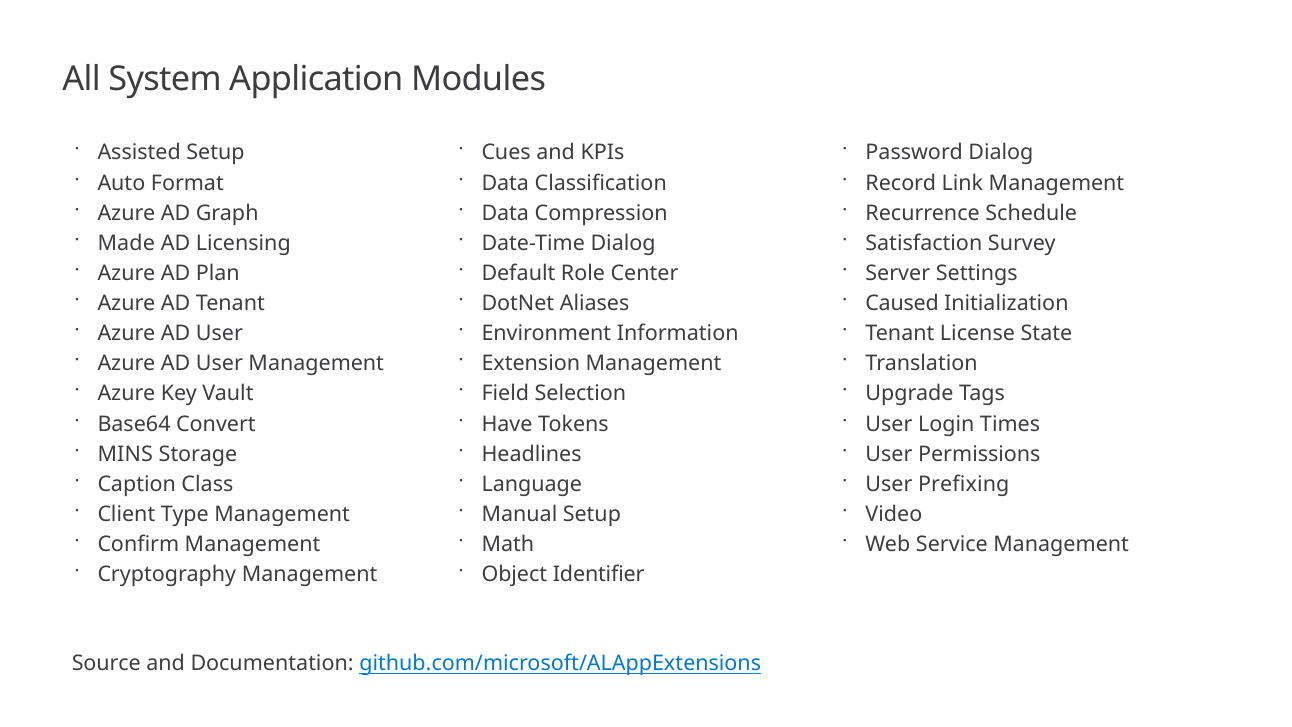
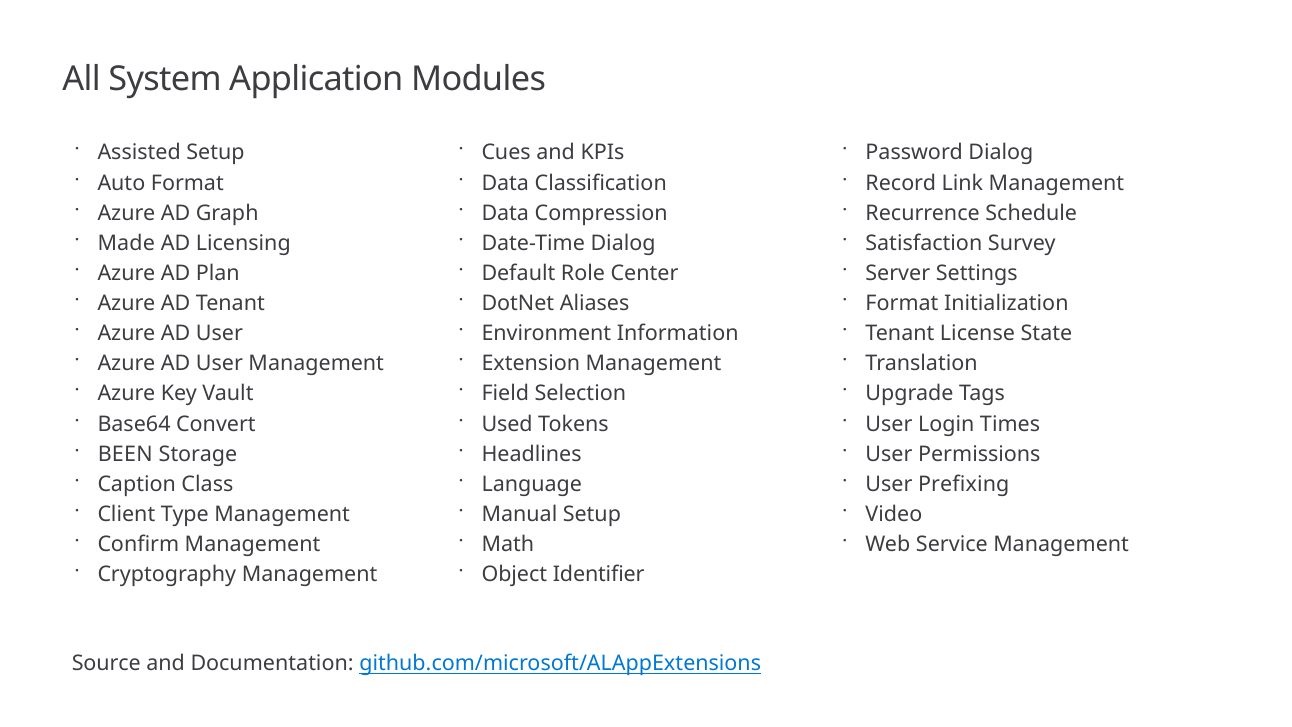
Caused: Caused -> Format (902, 303)
Have: Have -> Used (507, 424)
MINS: MINS -> BEEN (125, 454)
